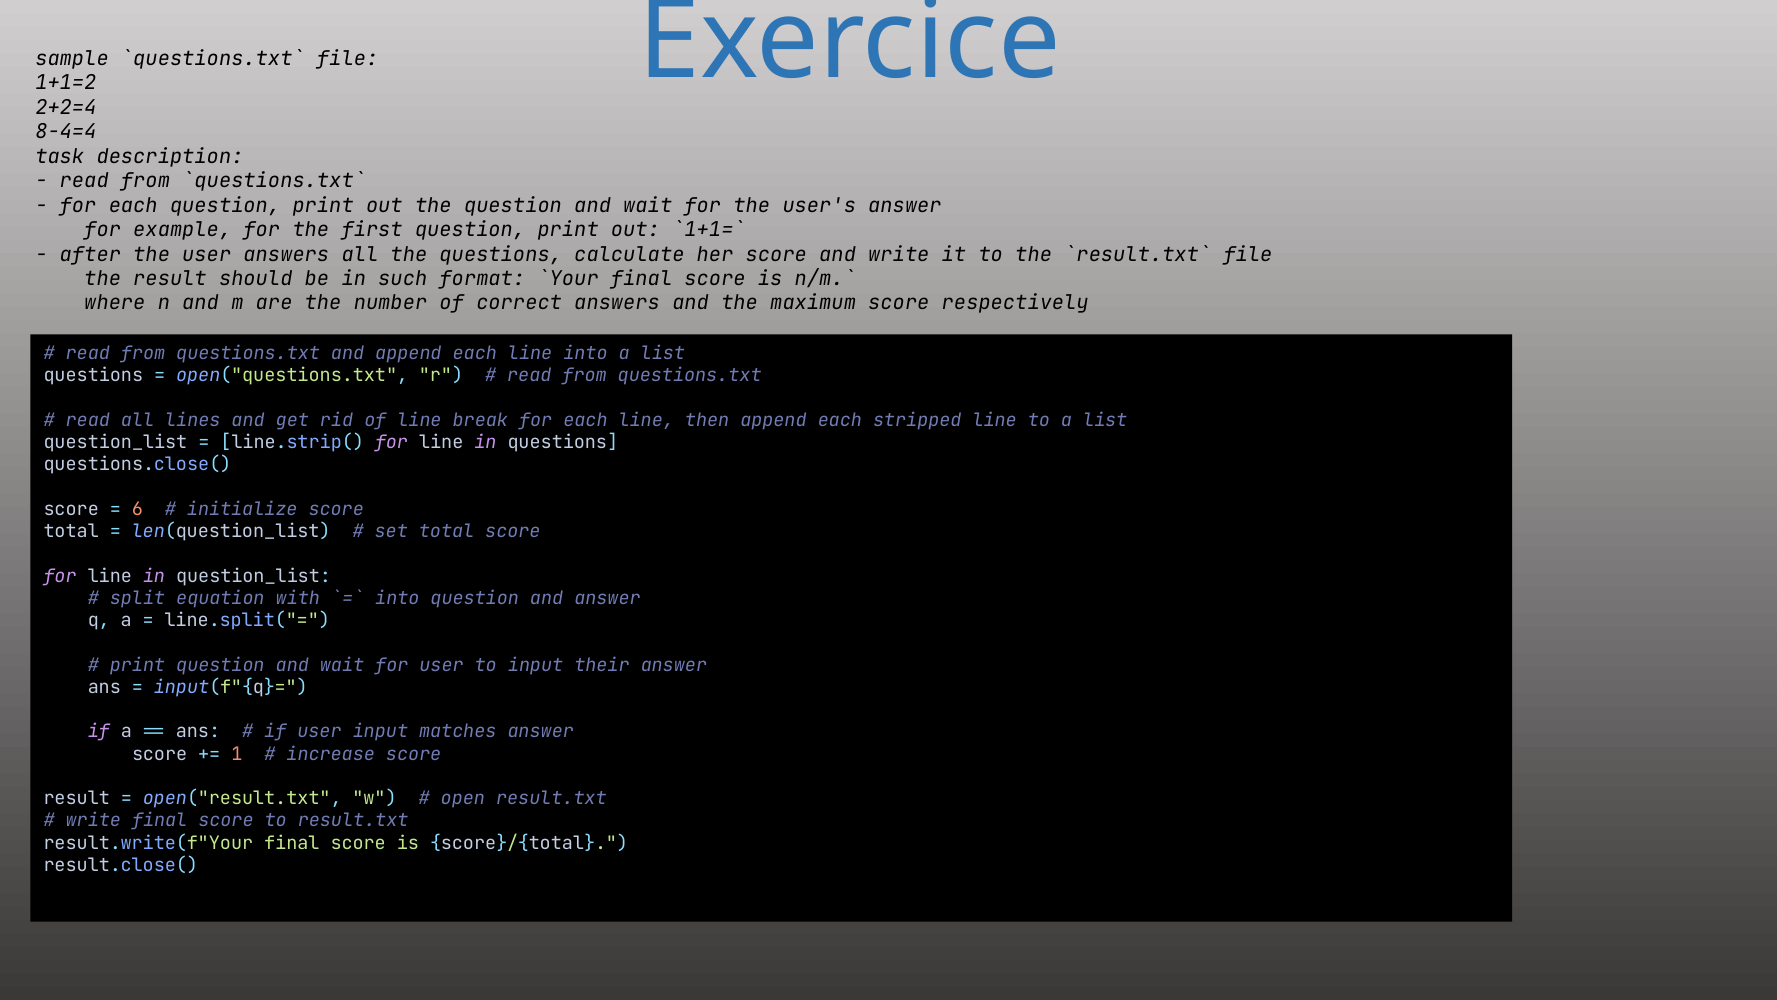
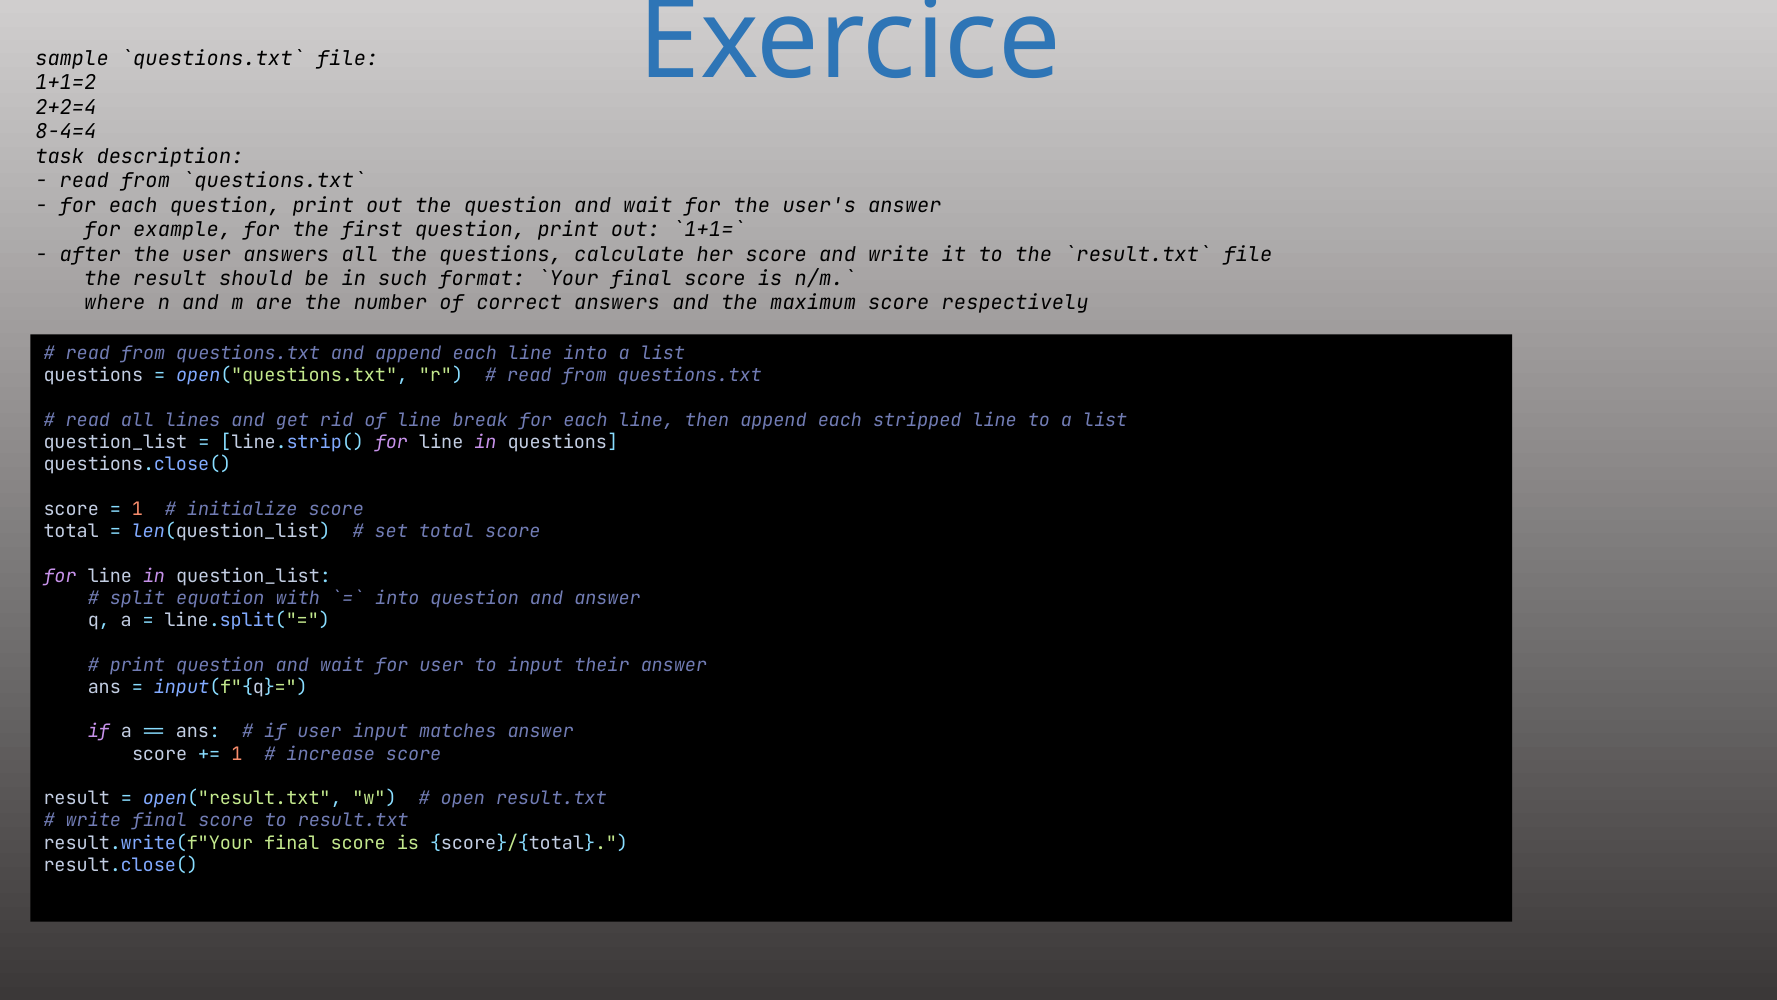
6: 6 -> 1 (137, 509)
